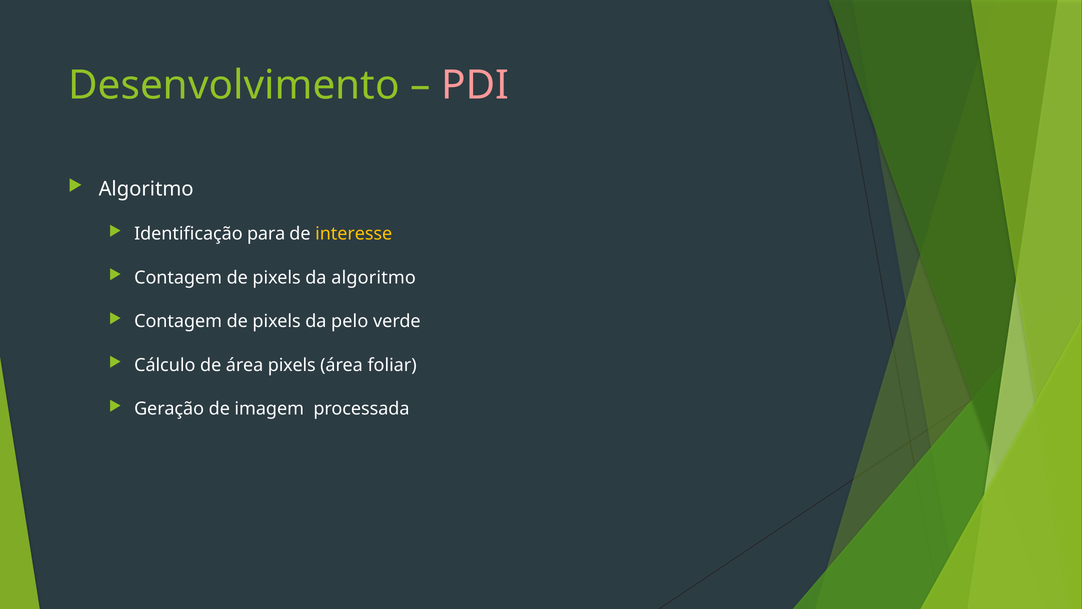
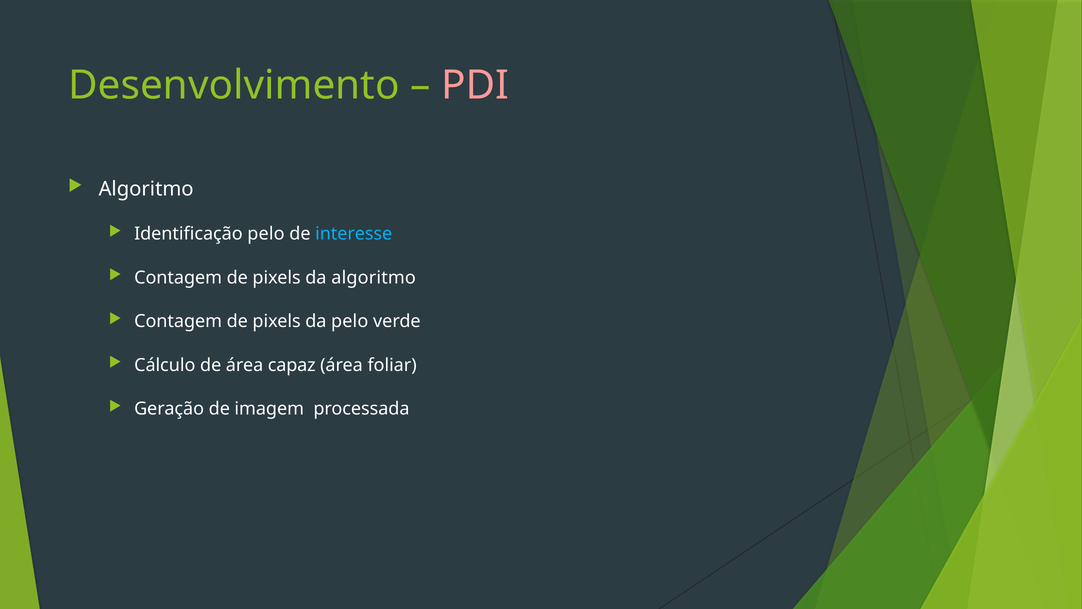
Identificação para: para -> pelo (266, 234)
interesse colour: yellow -> light blue (354, 234)
área pixels: pixels -> capaz (292, 365)
